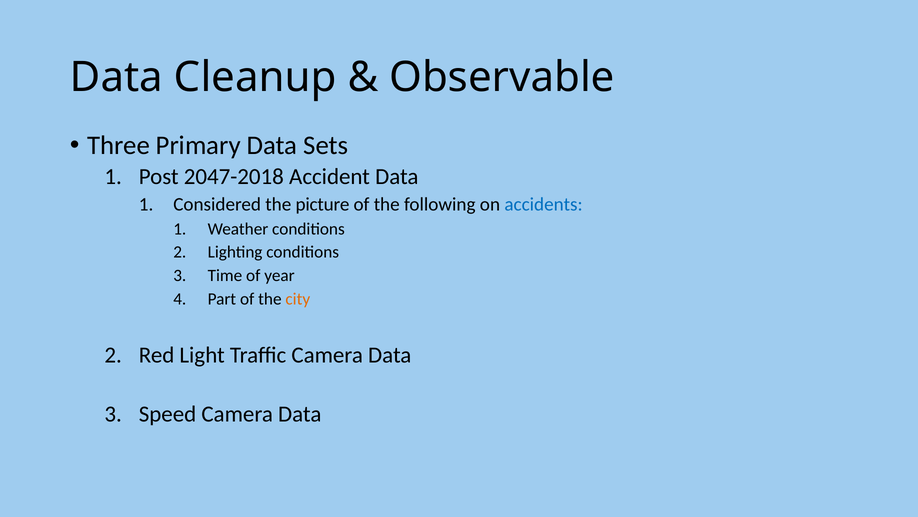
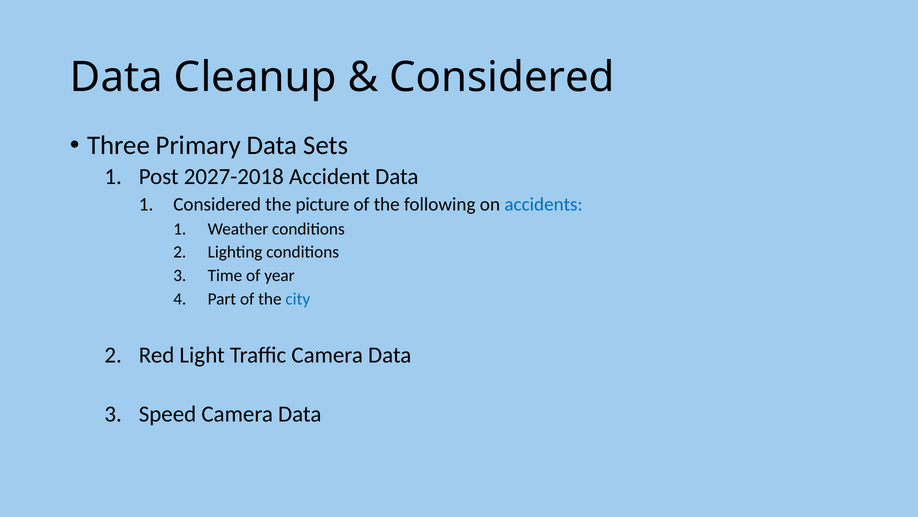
Observable: Observable -> Considered (502, 77)
2047-2018: 2047-2018 -> 2027-2018 (234, 177)
city colour: orange -> blue (298, 299)
